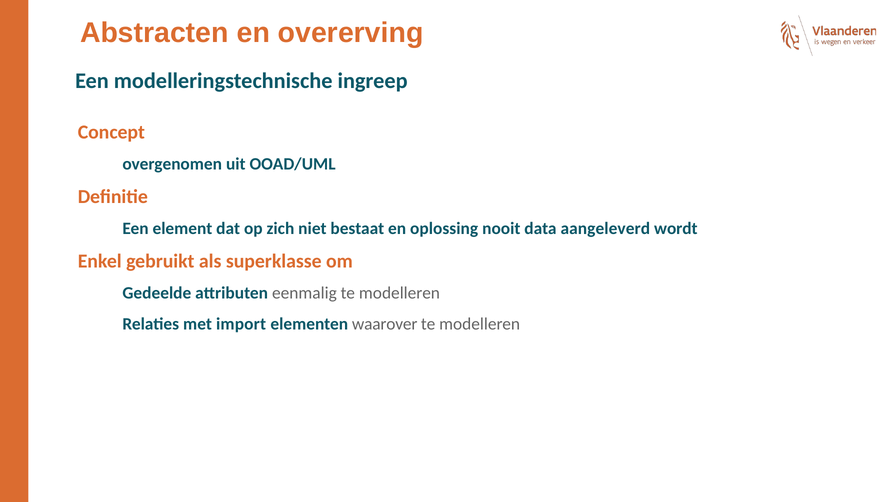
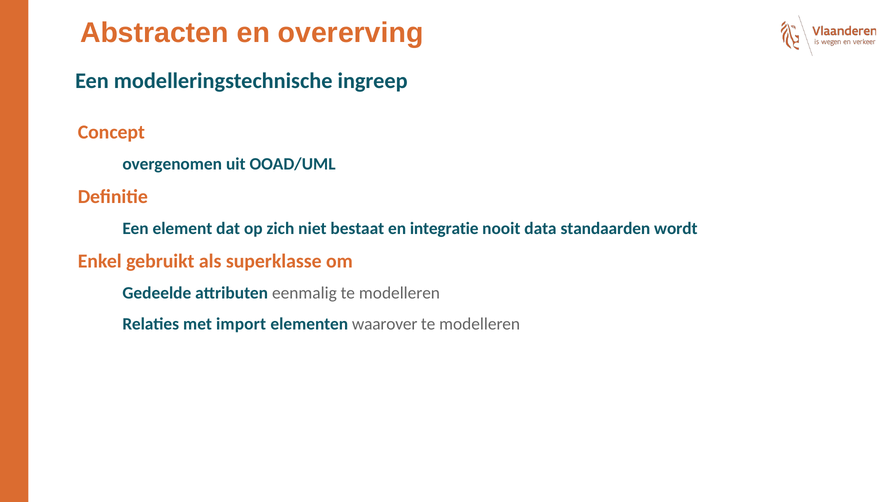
oplossing: oplossing -> integratie (444, 229)
aangeleverd: aangeleverd -> standaarden (605, 229)
